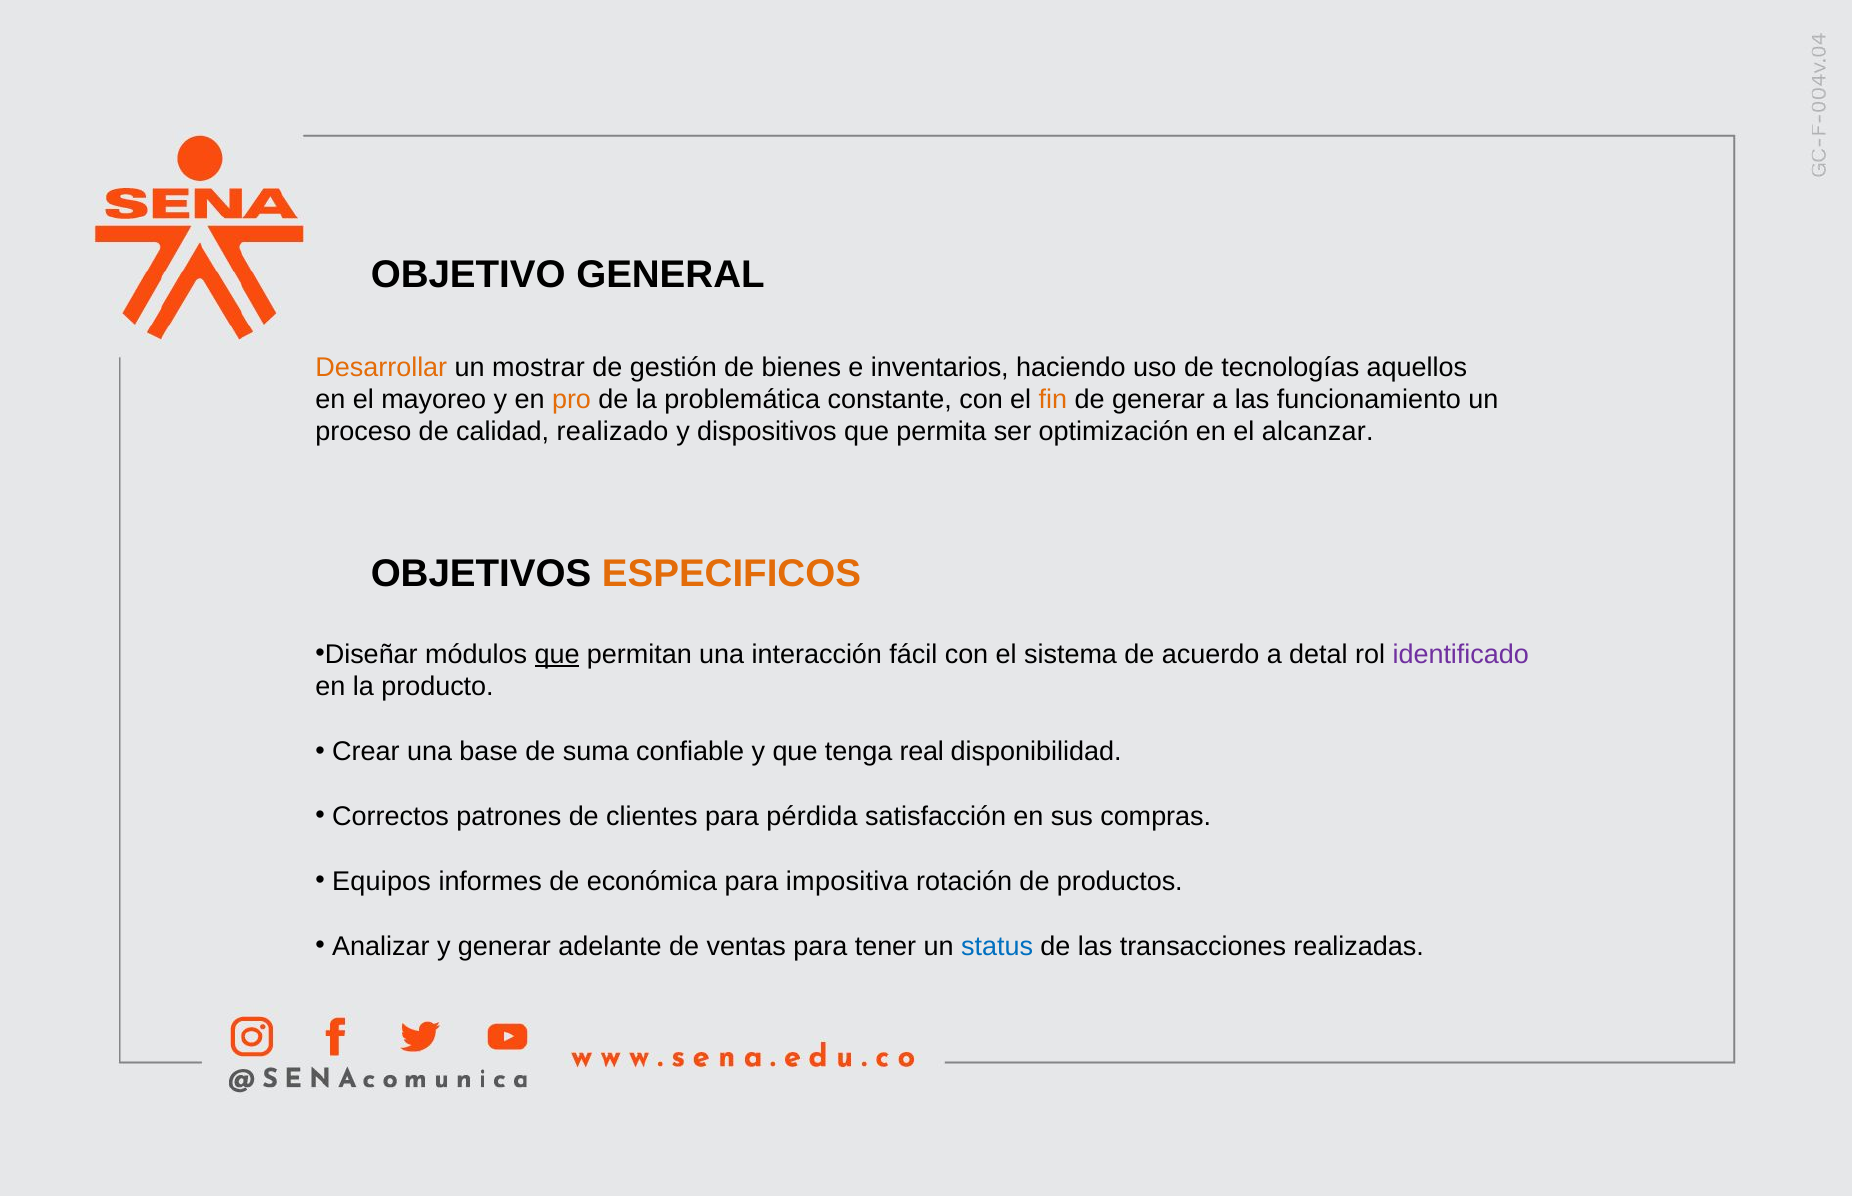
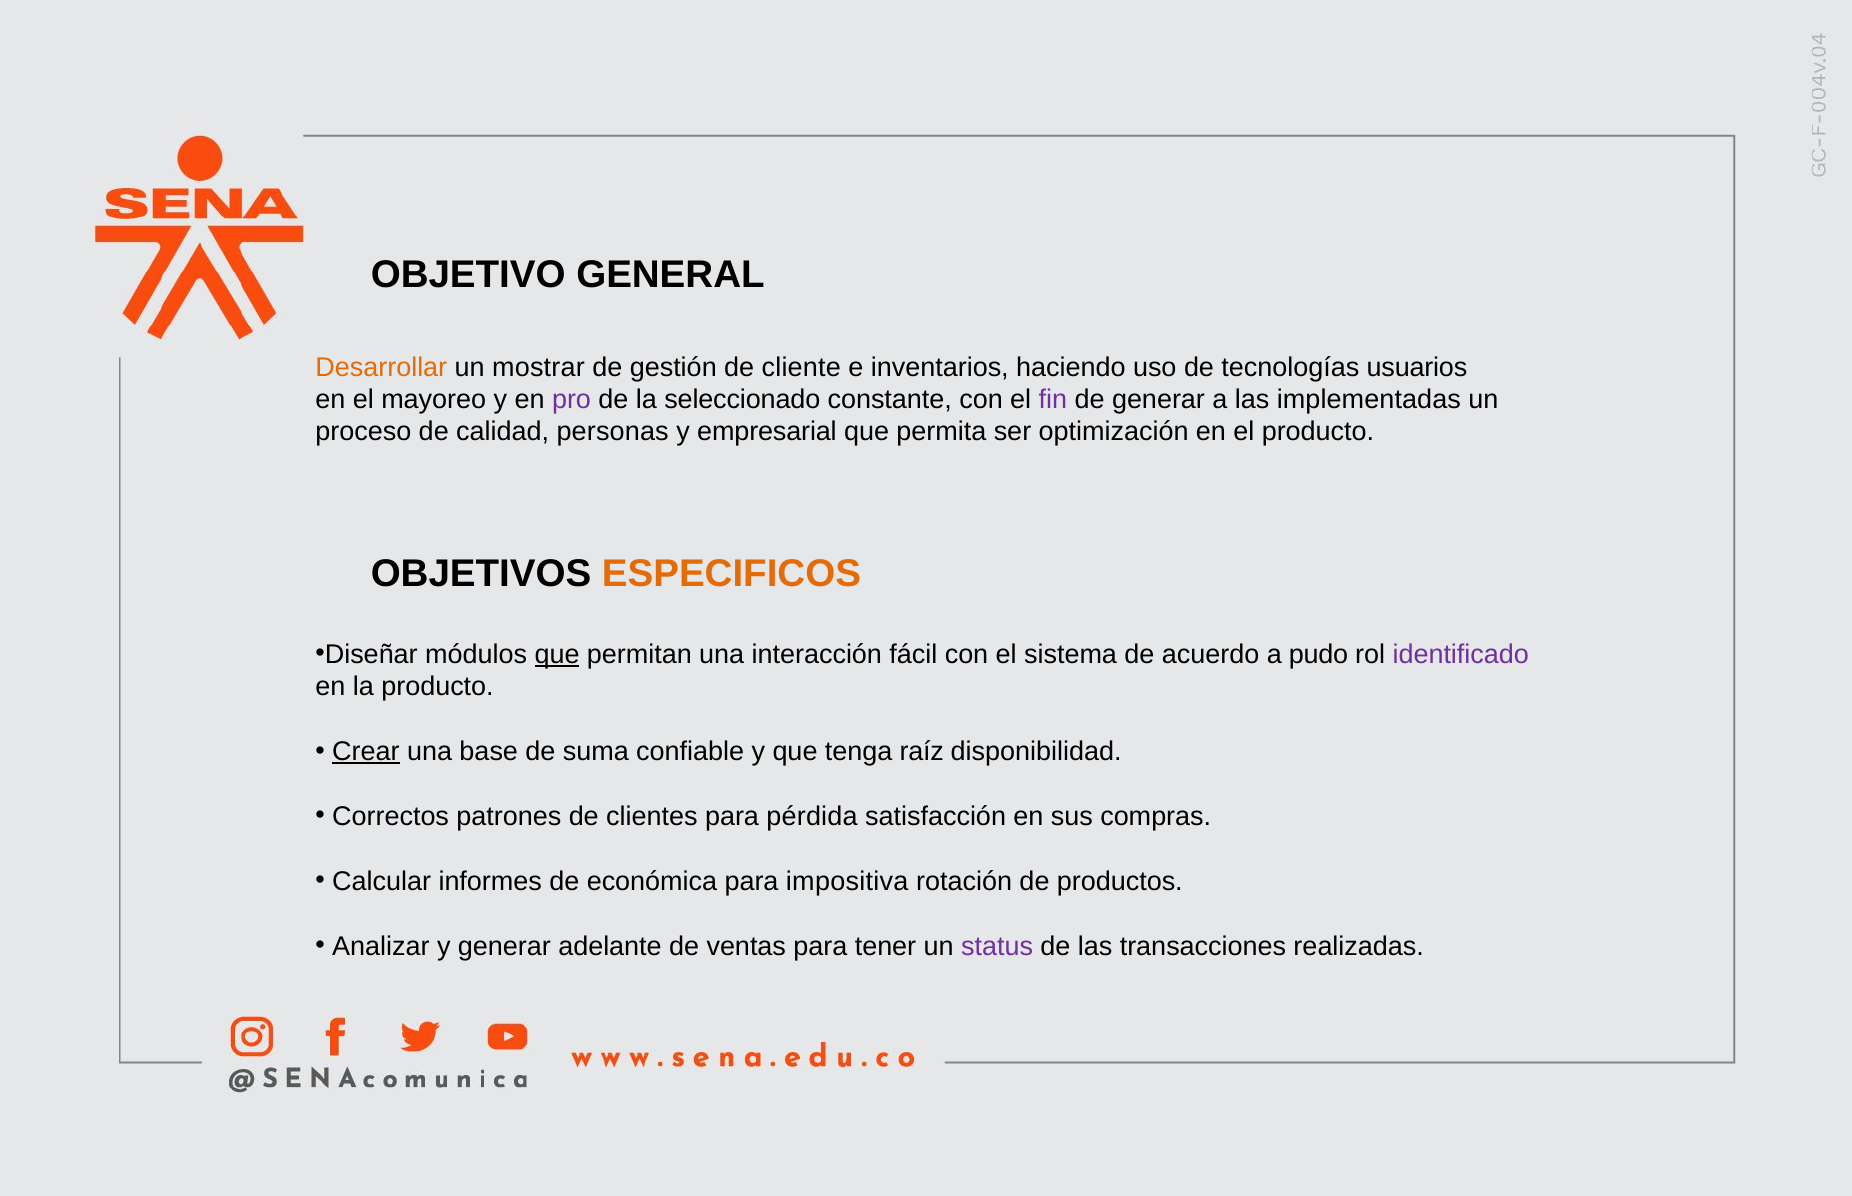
bienes: bienes -> cliente (801, 367)
aquellos: aquellos -> usuarios (1417, 367)
pro colour: orange -> purple (572, 400)
problemática: problemática -> seleccionado (742, 400)
fin colour: orange -> purple (1053, 400)
funcionamiento: funcionamiento -> implementadas (1369, 400)
realizado: realizado -> personas (613, 432)
dispositivos: dispositivos -> empresarial (767, 432)
el alcanzar: alcanzar -> producto (1318, 432)
detal: detal -> pudo (1319, 654)
Crear underline: none -> present (366, 752)
real: real -> raíz (922, 752)
Equipos: Equipos -> Calcular (382, 881)
status colour: blue -> purple (997, 946)
